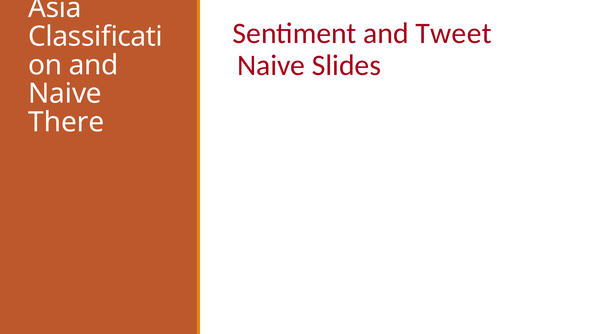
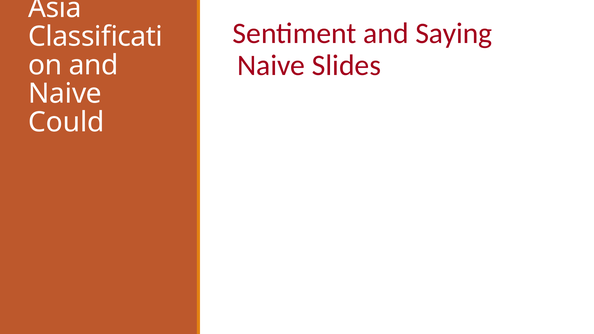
Tweet: Tweet -> Saying (454, 33)
There: There -> Could (66, 122)
